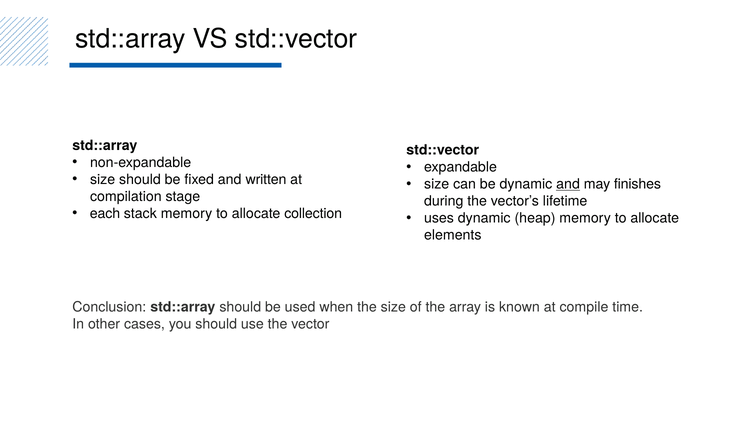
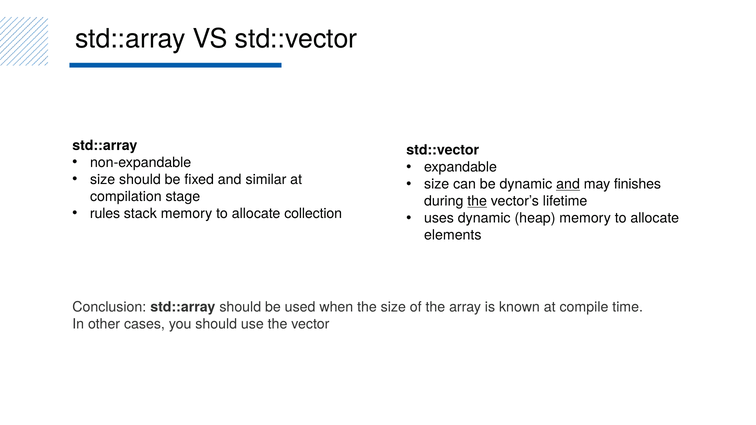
written: written -> similar (266, 180)
the underline: none -> present (477, 201)
each: each -> rules (105, 214)
